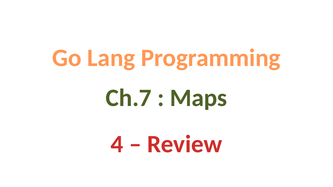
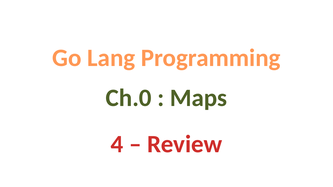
Ch.7: Ch.7 -> Ch.0 (129, 98)
